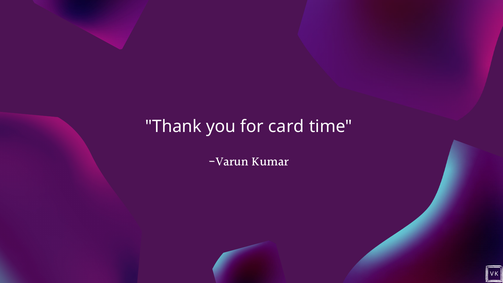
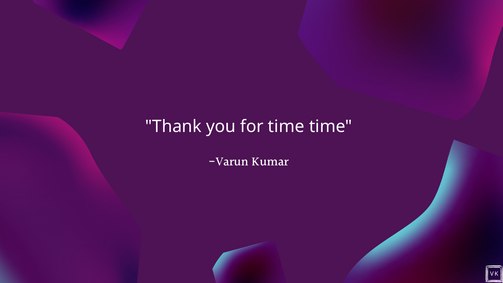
for card: card -> time (286, 126)
